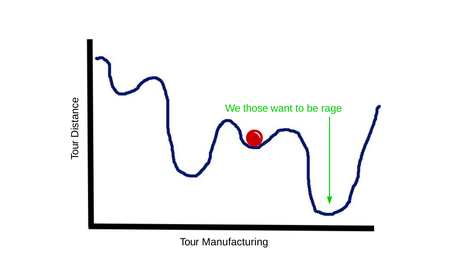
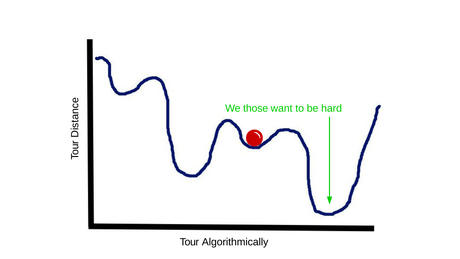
rage: rage -> hard (332, 108)
Manufacturing: Manufacturing -> Algorithmically (235, 242)
